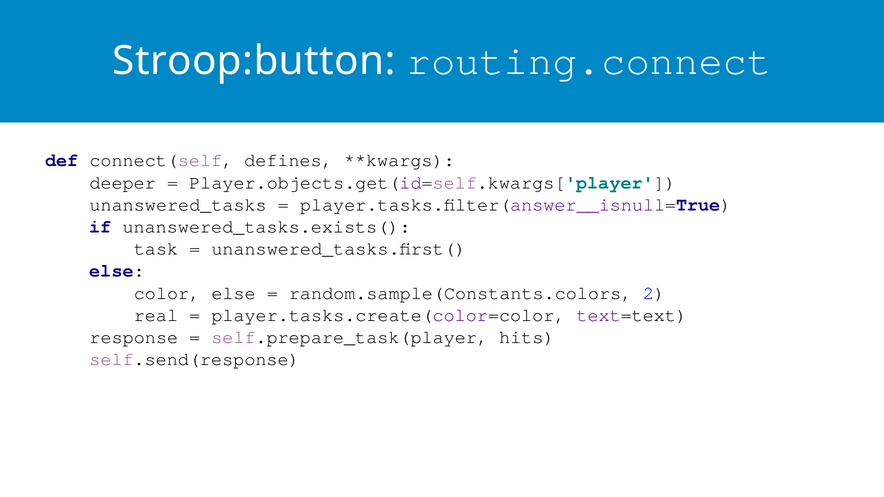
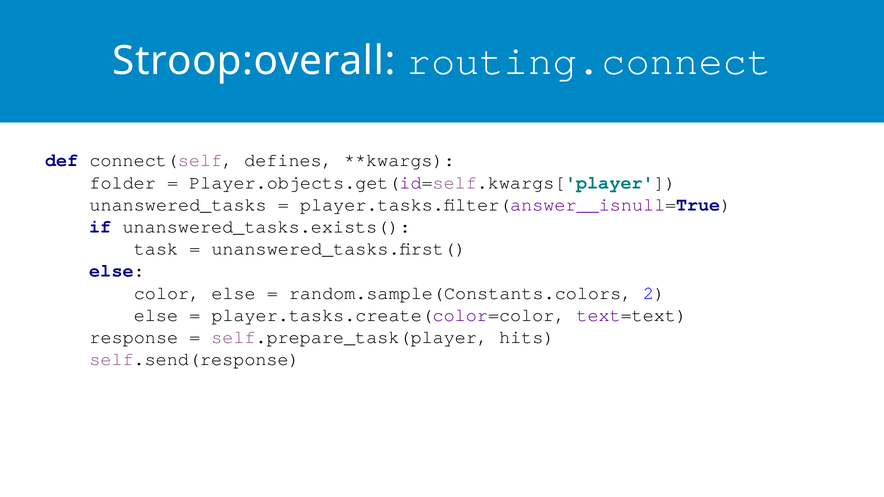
Stroop:button: Stroop:button -> Stroop:overall (254, 61)
deeper: deeper -> folder (123, 183)
real: real -> else (156, 315)
